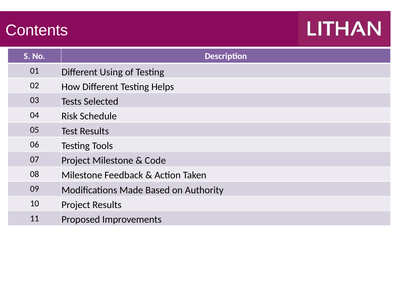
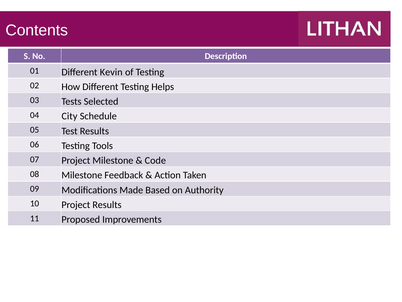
Using: Using -> Kevin (111, 72)
Risk: Risk -> City (69, 116)
